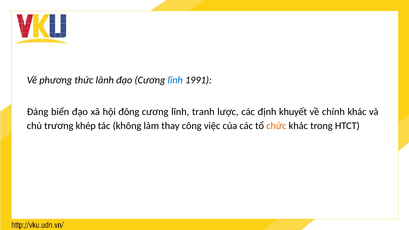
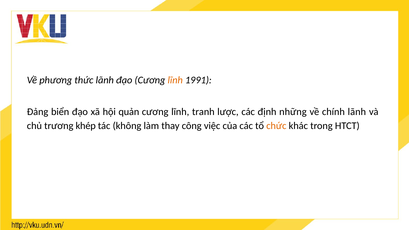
lĩnh colour: blue -> orange (175, 80)
đông: đông -> quản (129, 112)
khuyết: khuyết -> những (293, 112)
chính khác: khác -> lãnh (357, 112)
